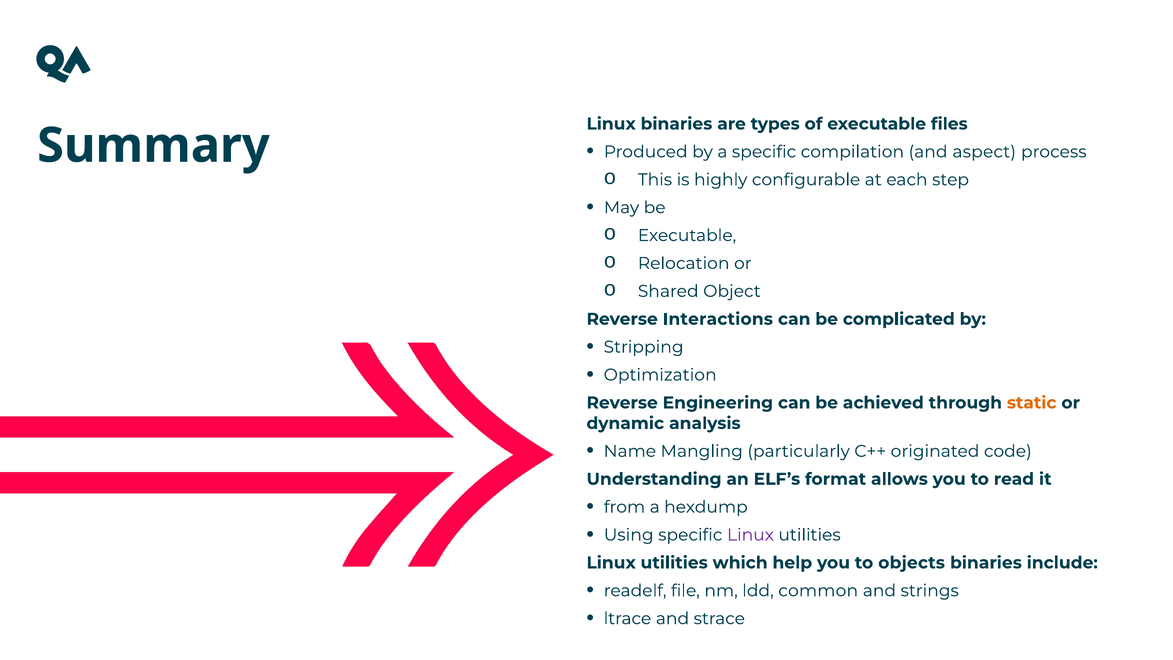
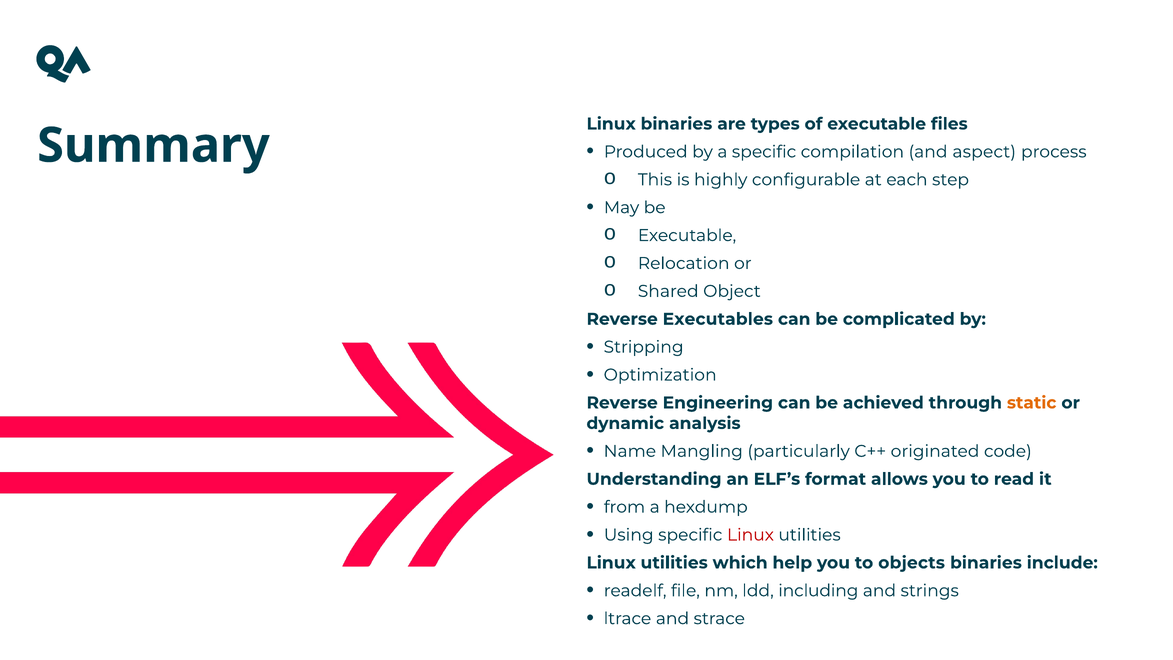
Interactions: Interactions -> Executables (718, 319)
Linux colour: purple -> red (750, 535)
common: common -> including (818, 590)
